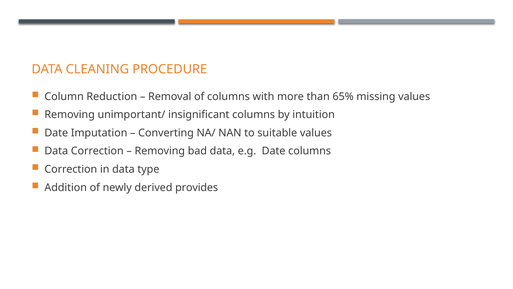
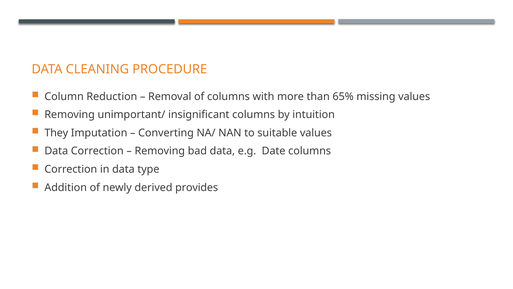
Date: Date -> They (56, 133)
